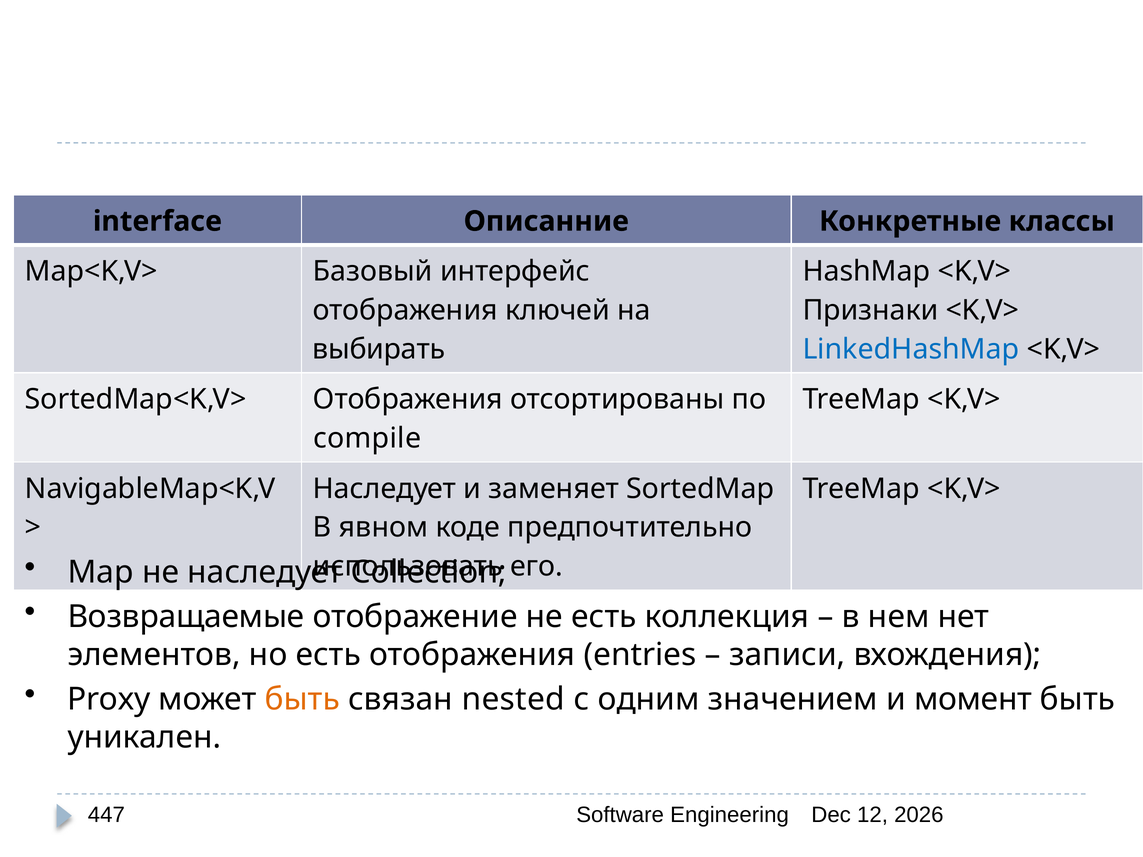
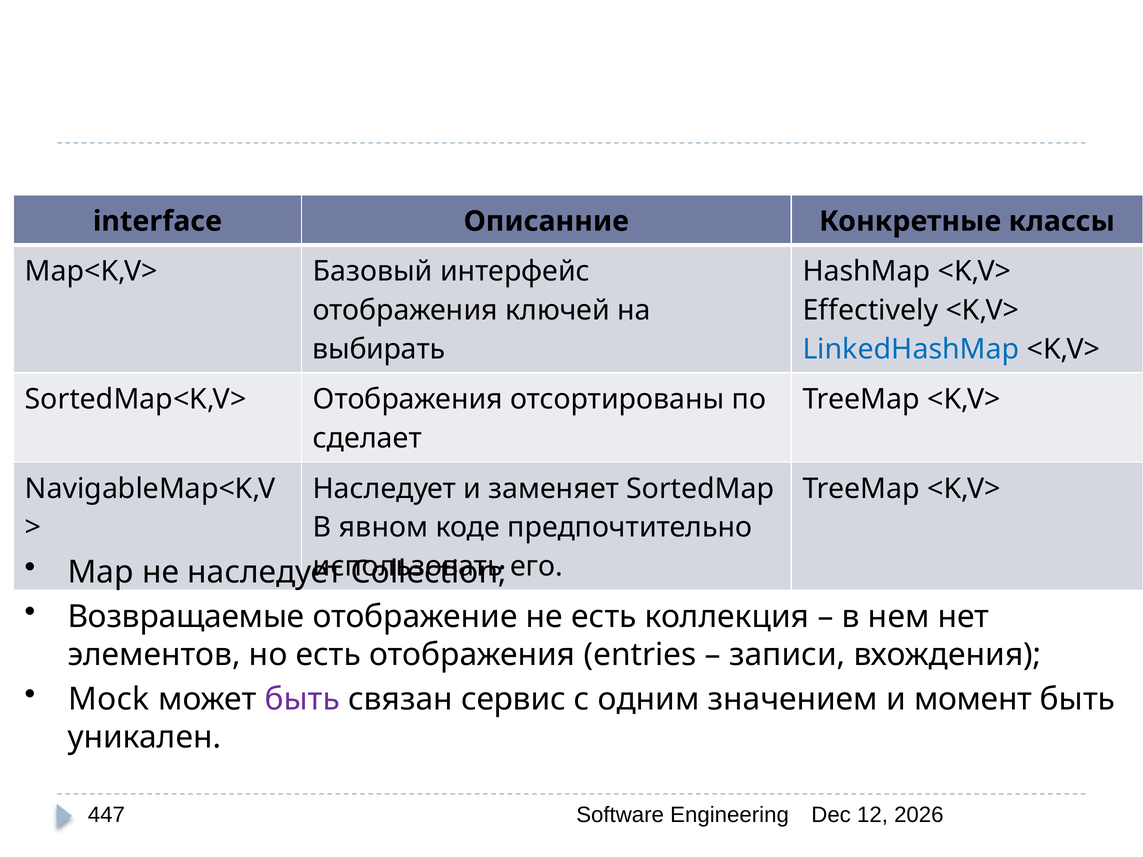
Признаки: Признаки -> Effectively (870, 311)
compile: compile -> сделает (367, 439)
Proxy: Proxy -> Mock (109, 700)
быть colour: orange -> purple (302, 700)
nested: nested -> сервис (513, 700)
